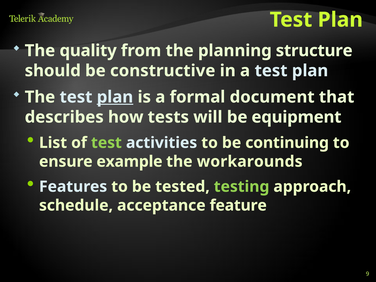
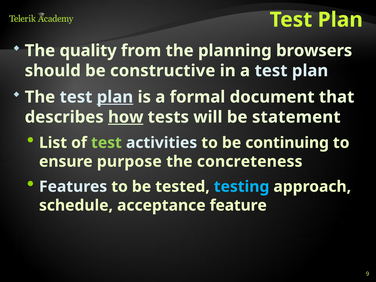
structure: structure -> browsers (314, 51)
how underline: none -> present (126, 117)
equipment: equipment -> statement (296, 117)
example: example -> purpose (129, 162)
workarounds: workarounds -> concreteness (250, 162)
testing colour: light green -> light blue (242, 187)
